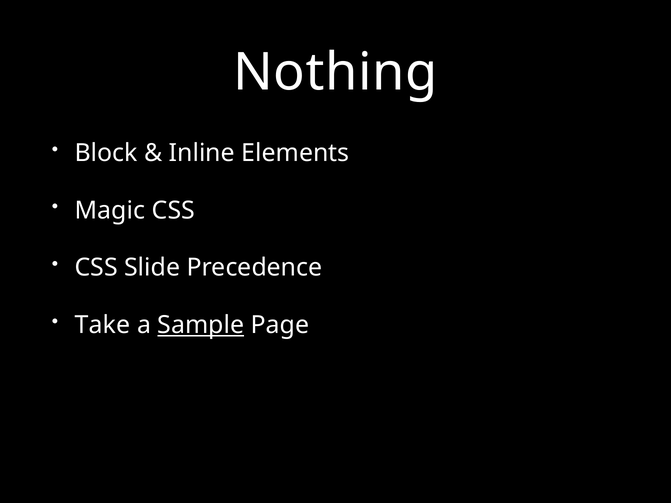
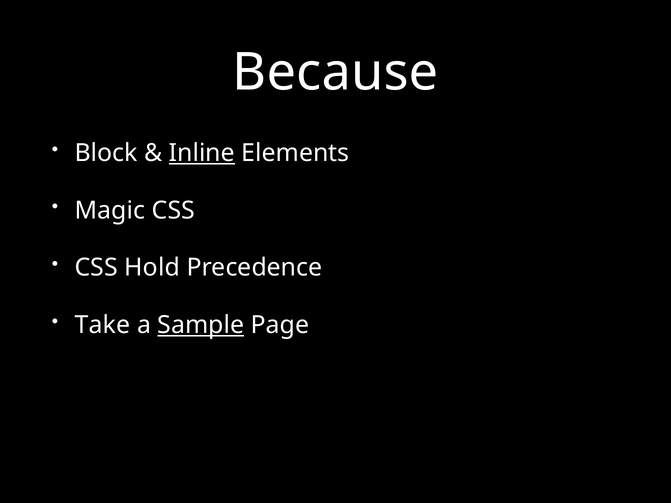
Nothing: Nothing -> Because (335, 72)
Inline underline: none -> present (202, 153)
Slide: Slide -> Hold (152, 268)
